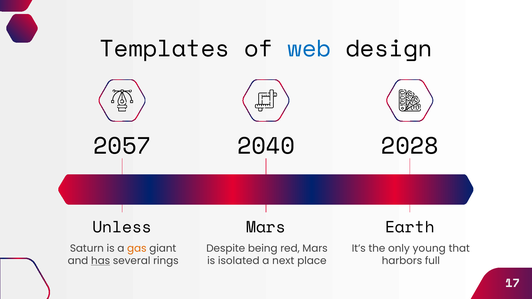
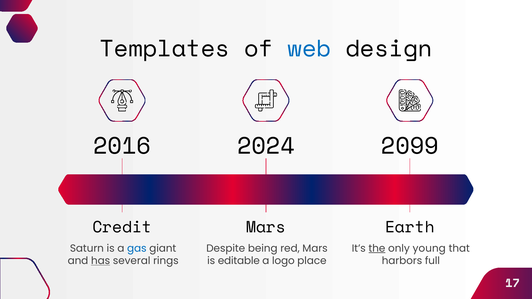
2057: 2057 -> 2016 (122, 146)
2040: 2040 -> 2024 (266, 146)
2028: 2028 -> 2099 (410, 146)
Unless: Unless -> Credit (122, 227)
gas colour: orange -> blue (137, 249)
the underline: none -> present (377, 249)
isolated: isolated -> editable (239, 261)
next: next -> logo (283, 261)
